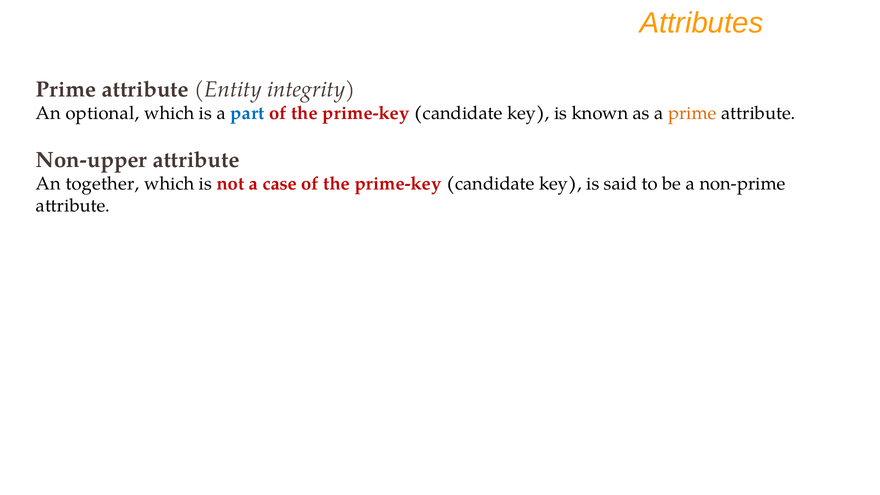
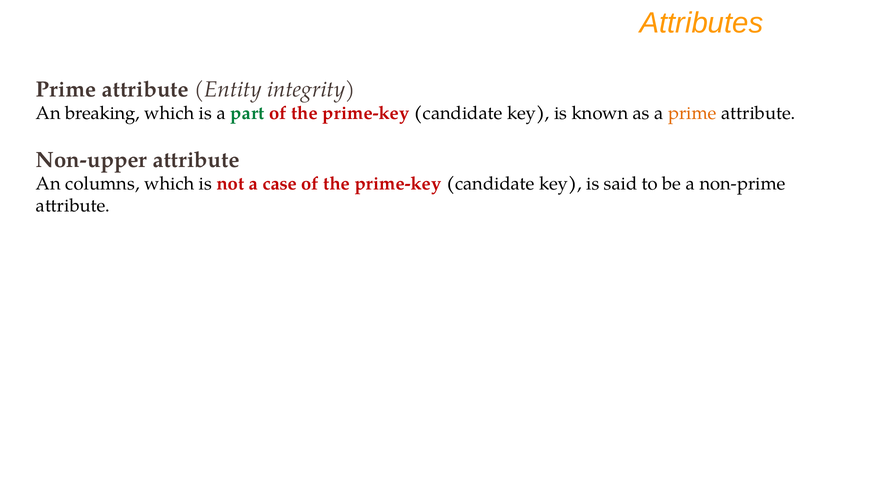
optional: optional -> breaking (103, 113)
part colour: blue -> green (247, 113)
together: together -> columns (102, 184)
